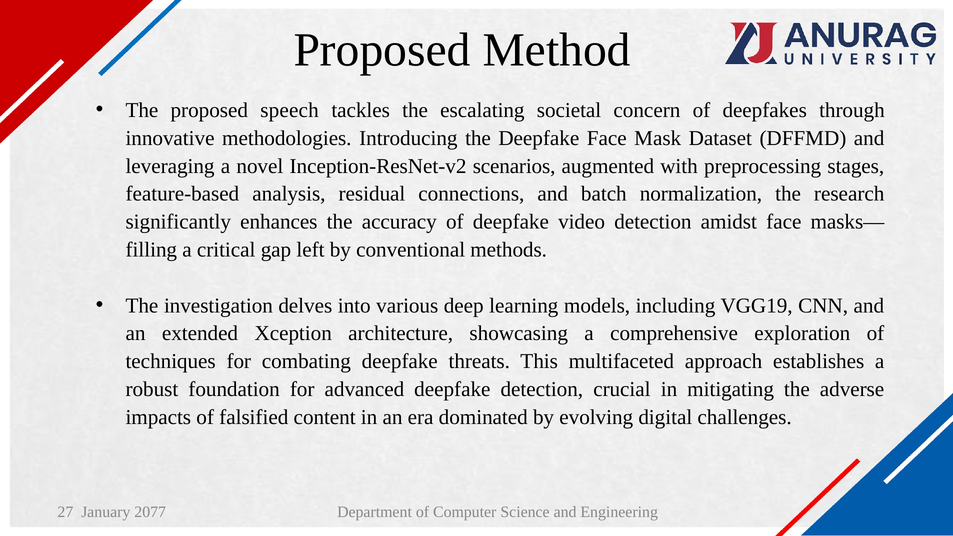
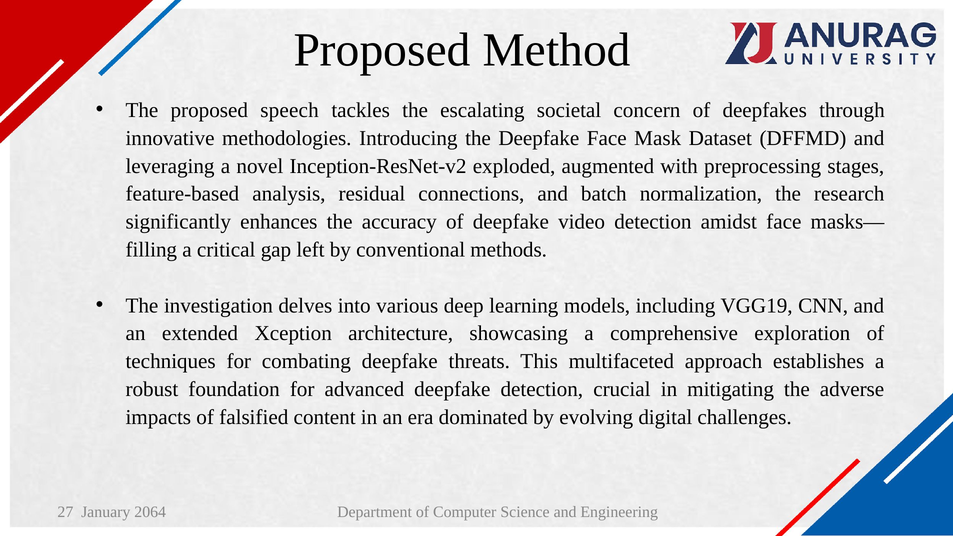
scenarios: scenarios -> exploded (514, 166)
2077: 2077 -> 2064 (150, 512)
